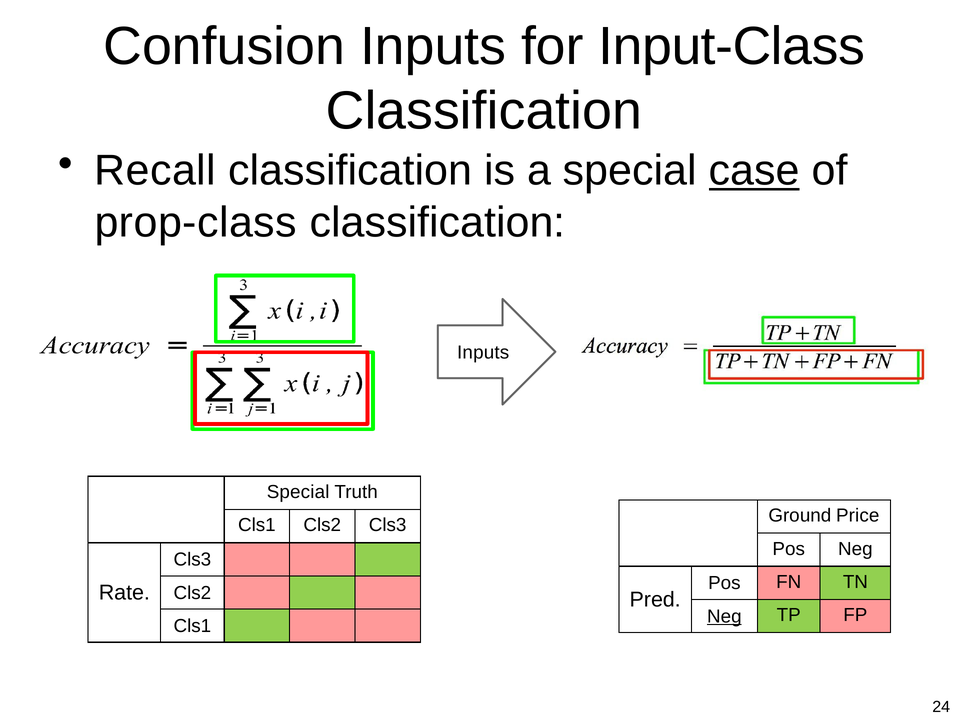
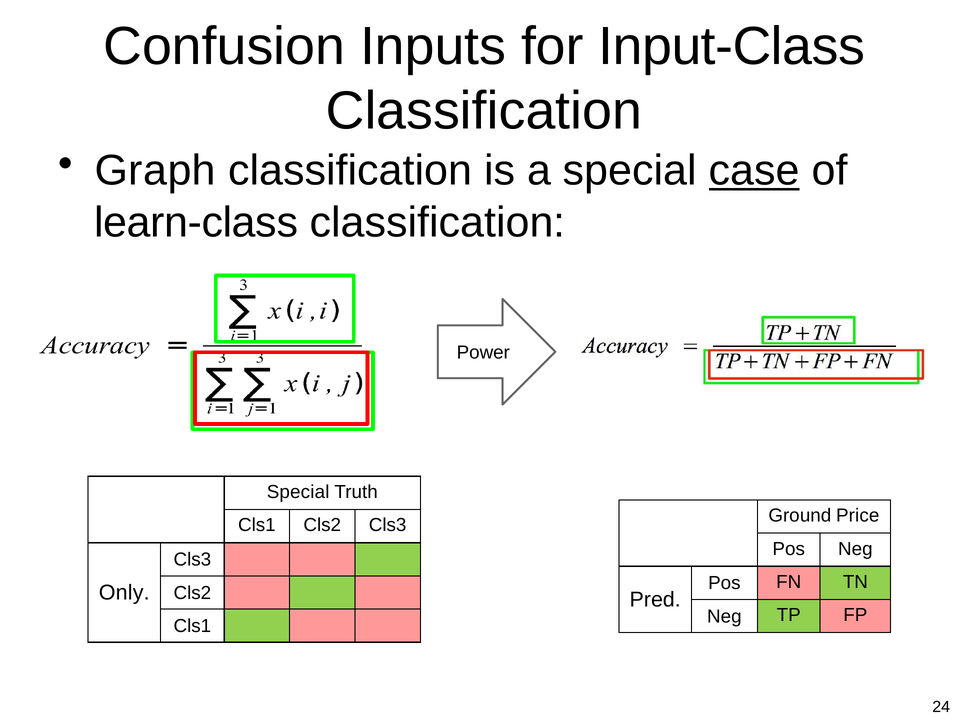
Recall: Recall -> Graph (155, 171)
prop-class: prop-class -> learn-class (196, 222)
Inputs: Inputs -> Power (483, 352)
Rate: Rate -> Only (124, 593)
Neg underline: present -> none (724, 616)
